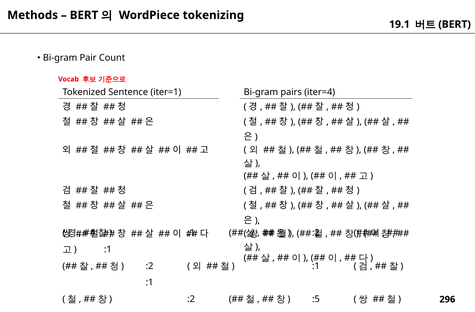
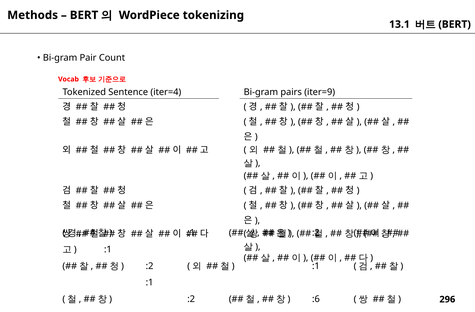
19.1: 19.1 -> 13.1 (399, 24)
iter=1: iter=1 -> iter=4 (166, 92)
iter=4: iter=4 -> iter=9 (320, 92)
:5: :5 -> :6 (316, 299)
